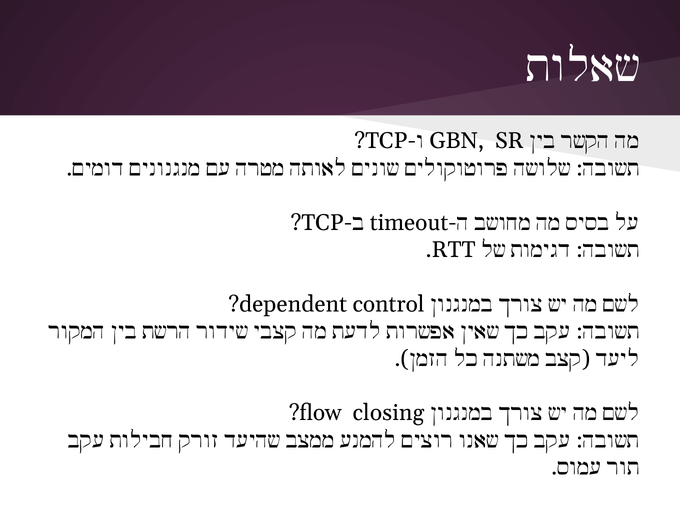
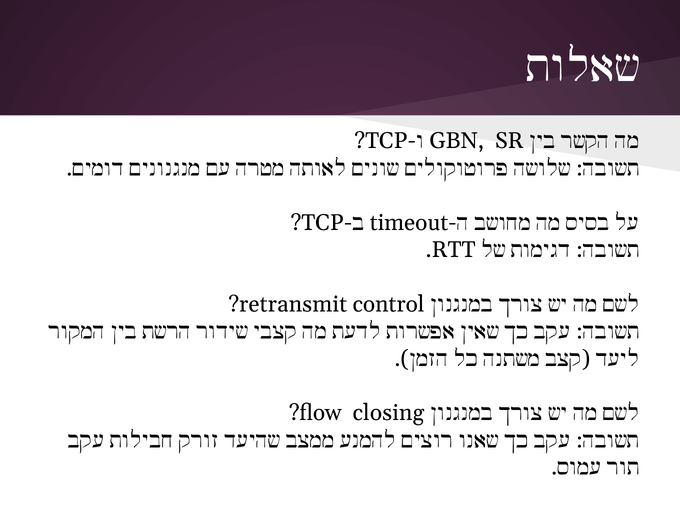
dependent: dependent -> retransmit (293, 304)
